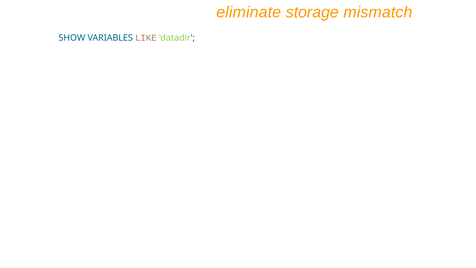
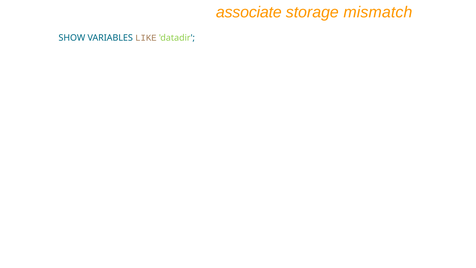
eliminate: eliminate -> associate (249, 12)
